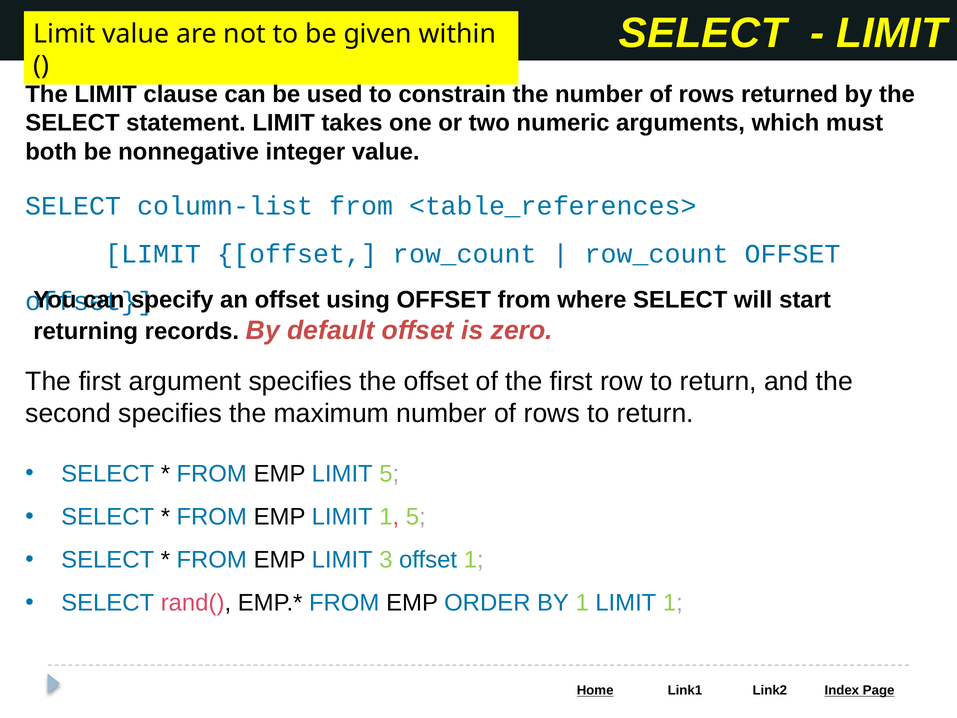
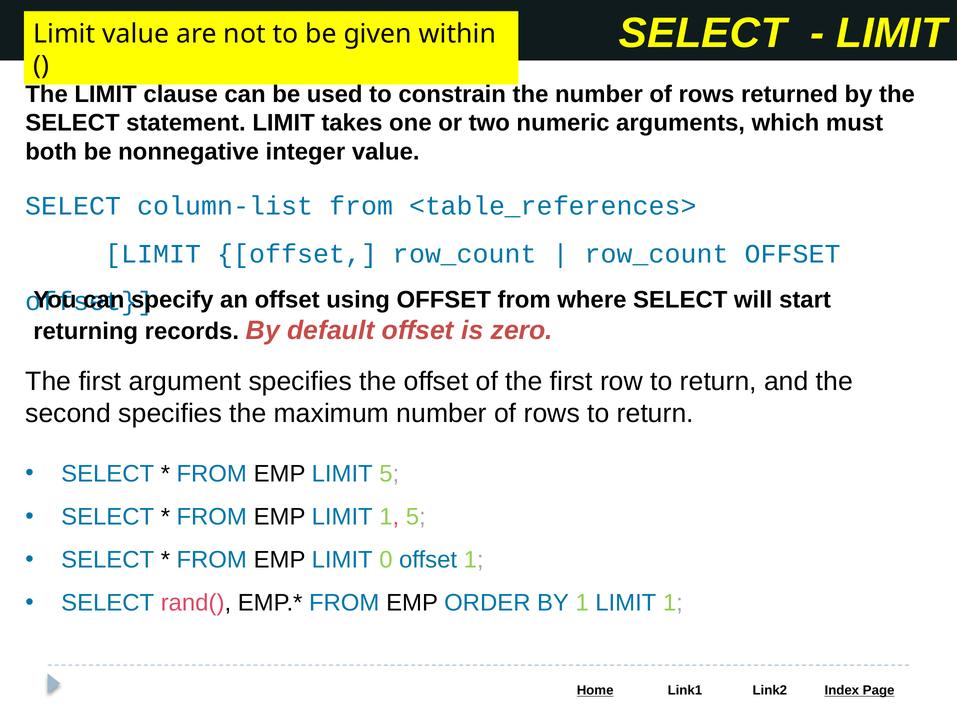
3: 3 -> 0 (386, 560)
